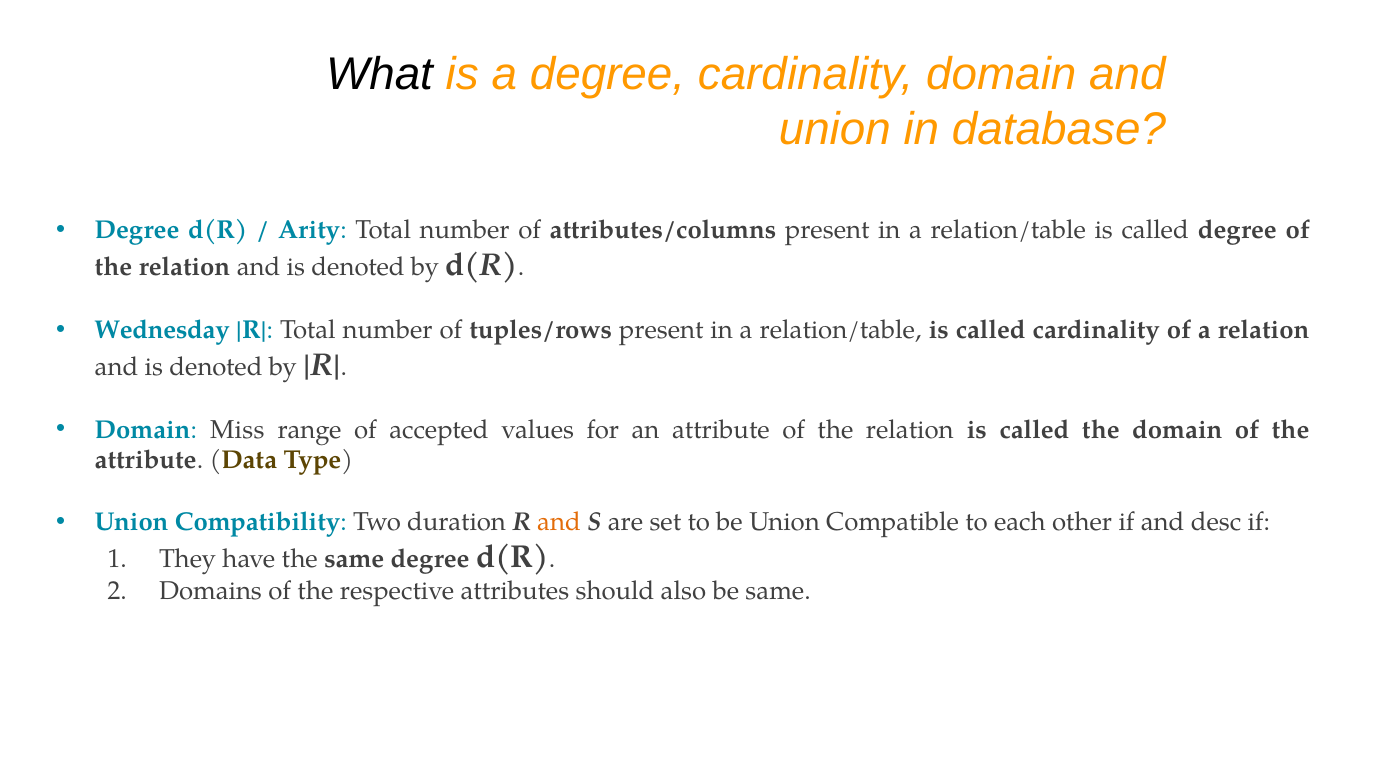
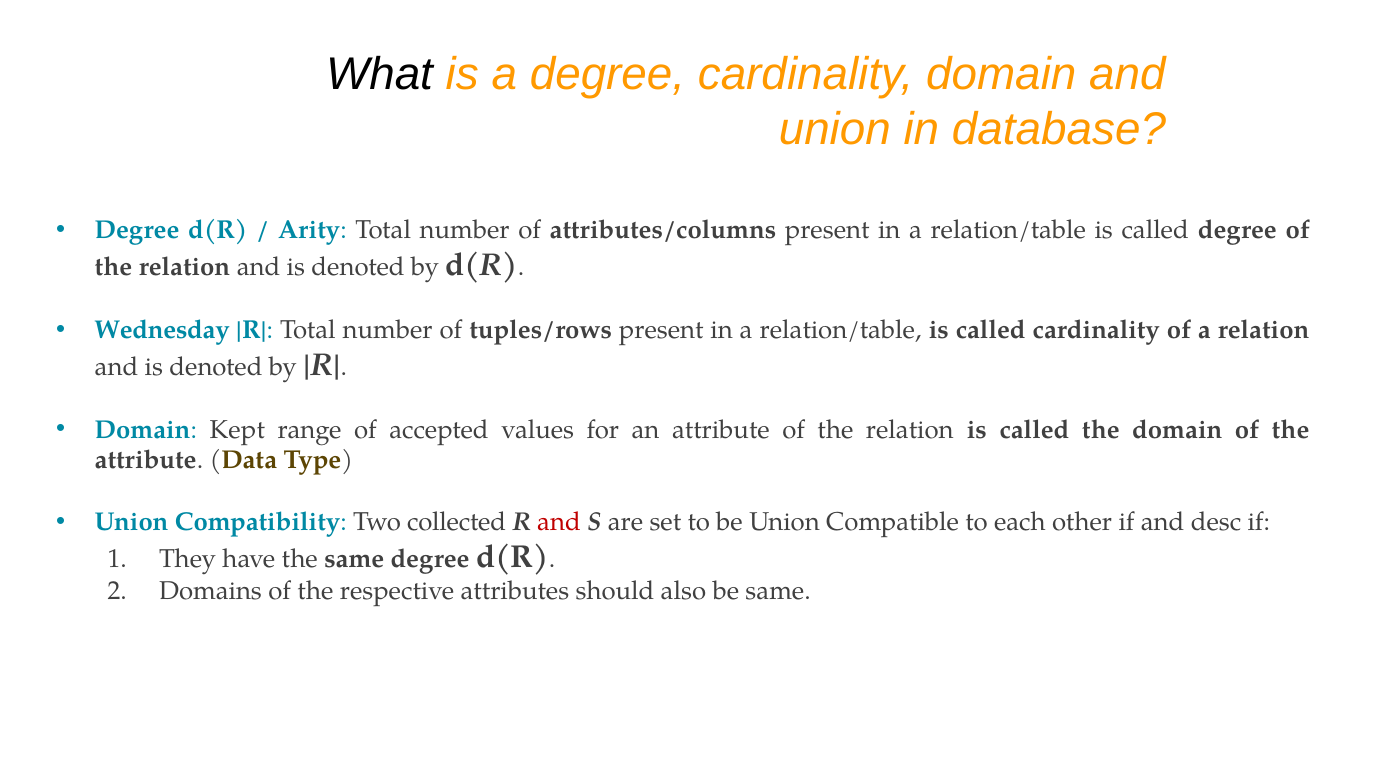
Miss: Miss -> Kept (237, 429)
duration: duration -> collected (457, 522)
and colour: orange -> red (559, 522)
